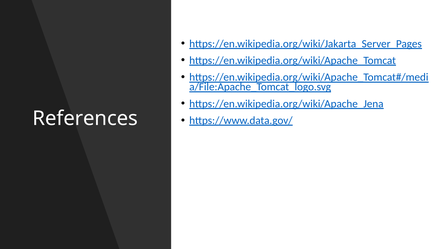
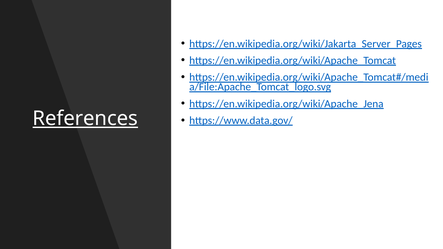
References underline: none -> present (85, 119)
